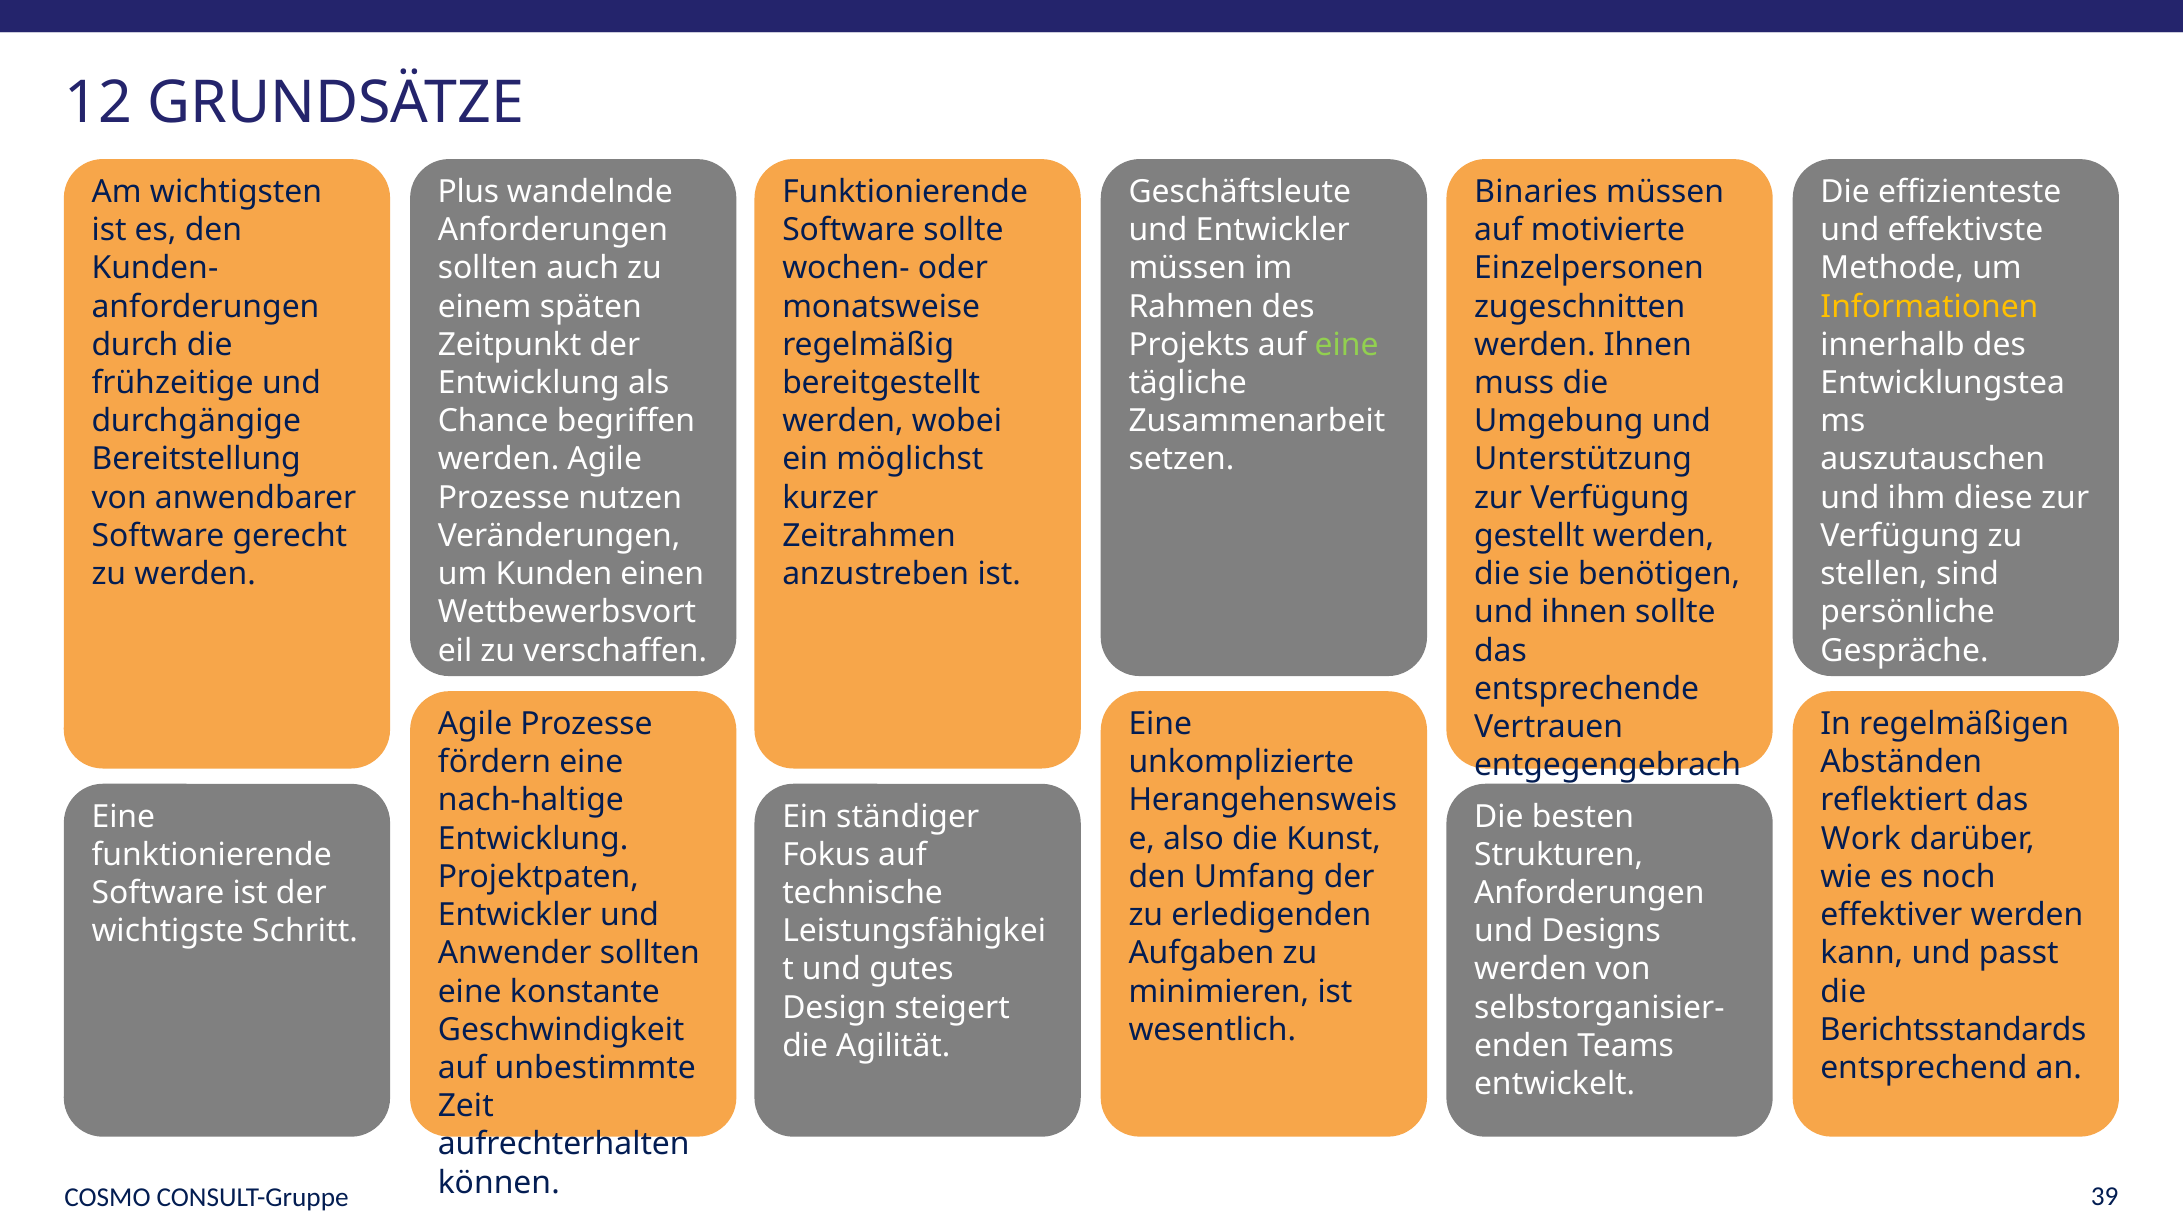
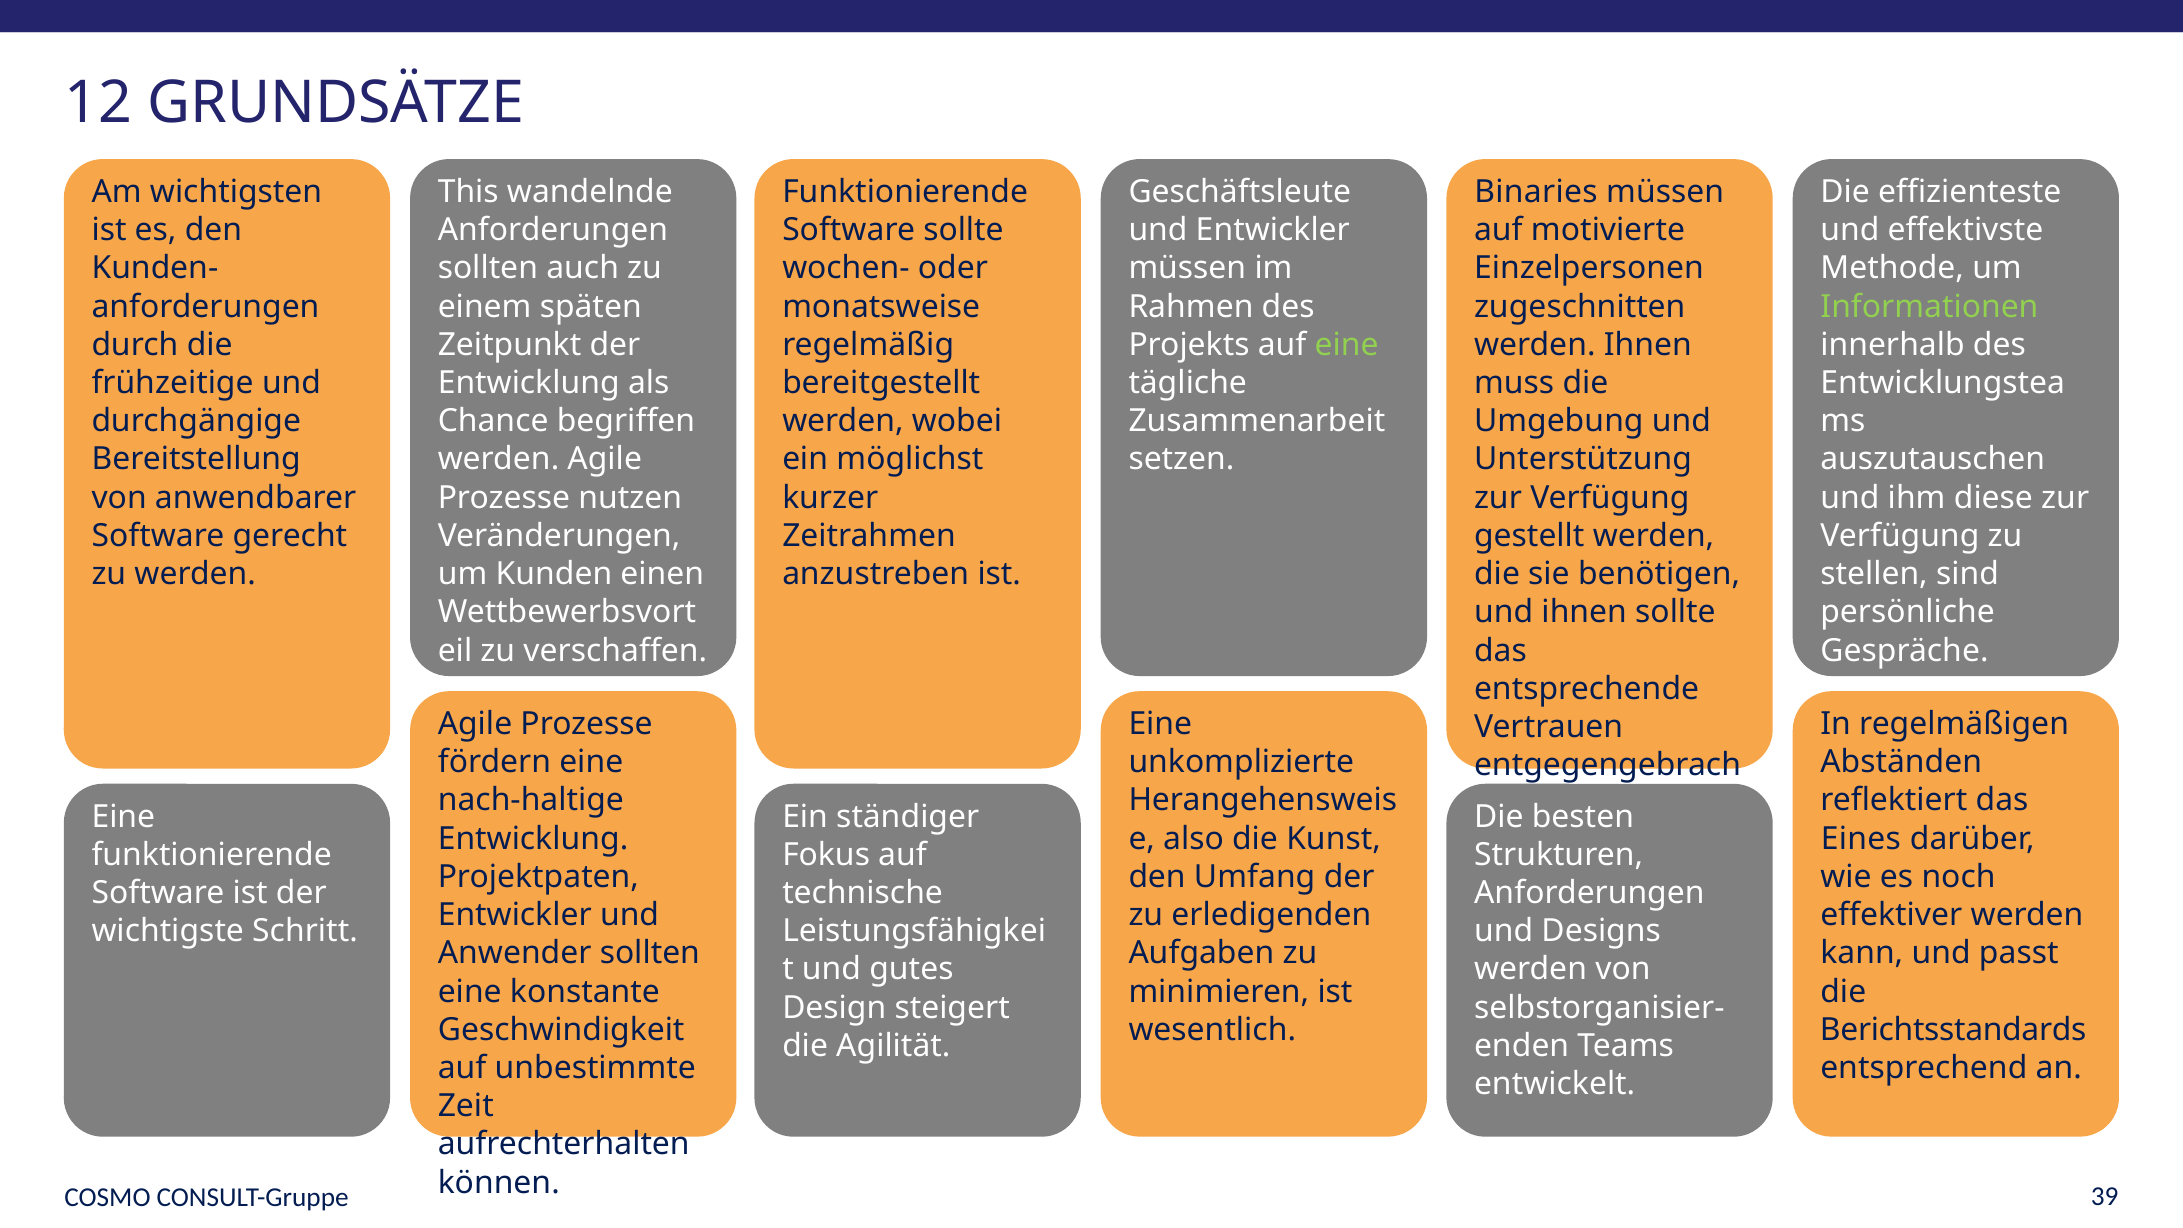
Plus: Plus -> This (468, 192)
Informationen colour: yellow -> light green (1929, 306)
Work: Work -> Eines (1861, 839)
